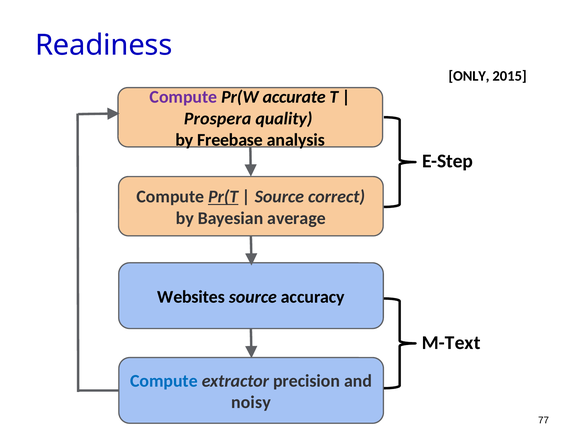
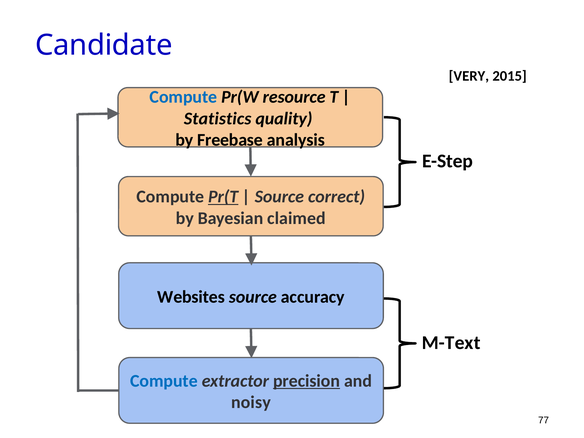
Readiness: Readiness -> Candidate (104, 45)
ONLY: ONLY -> VERY (469, 76)
Compute colour: purple -> blue (183, 97)
accurate: accurate -> resource (294, 97)
Prospera: Prospera -> Statistics (218, 118)
average: average -> claimed (296, 218)
precision underline: none -> present (307, 381)
